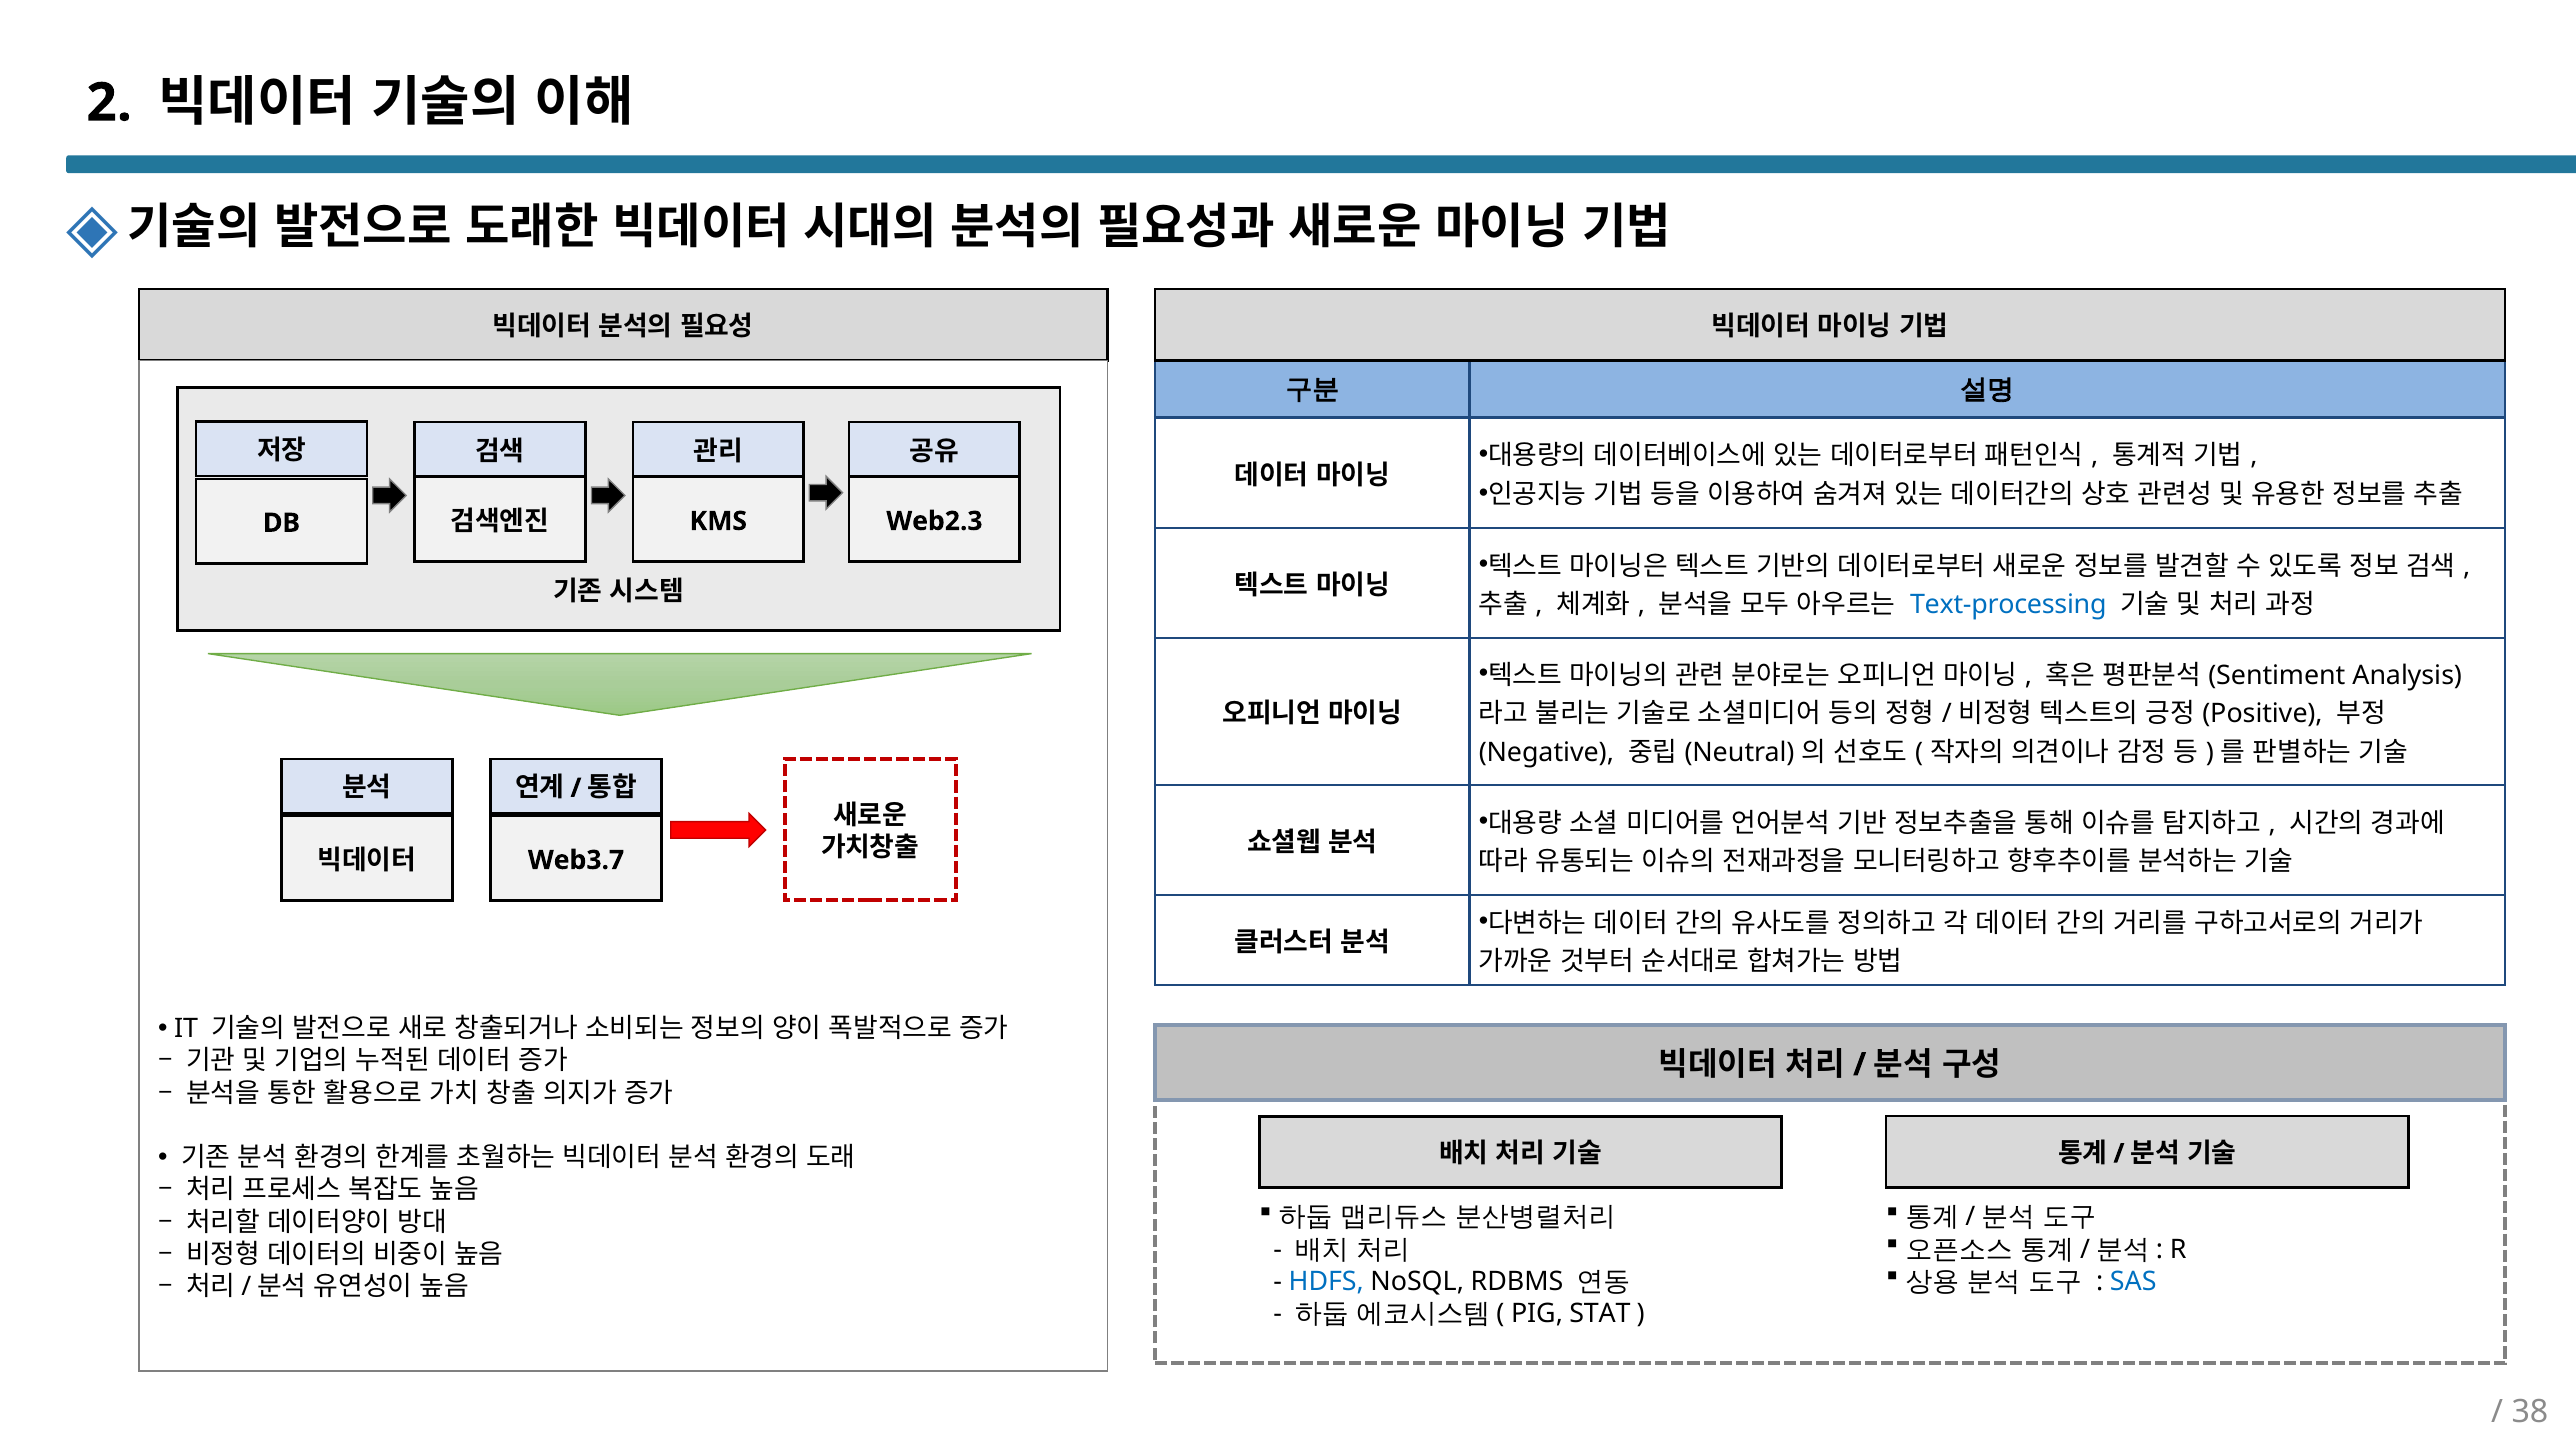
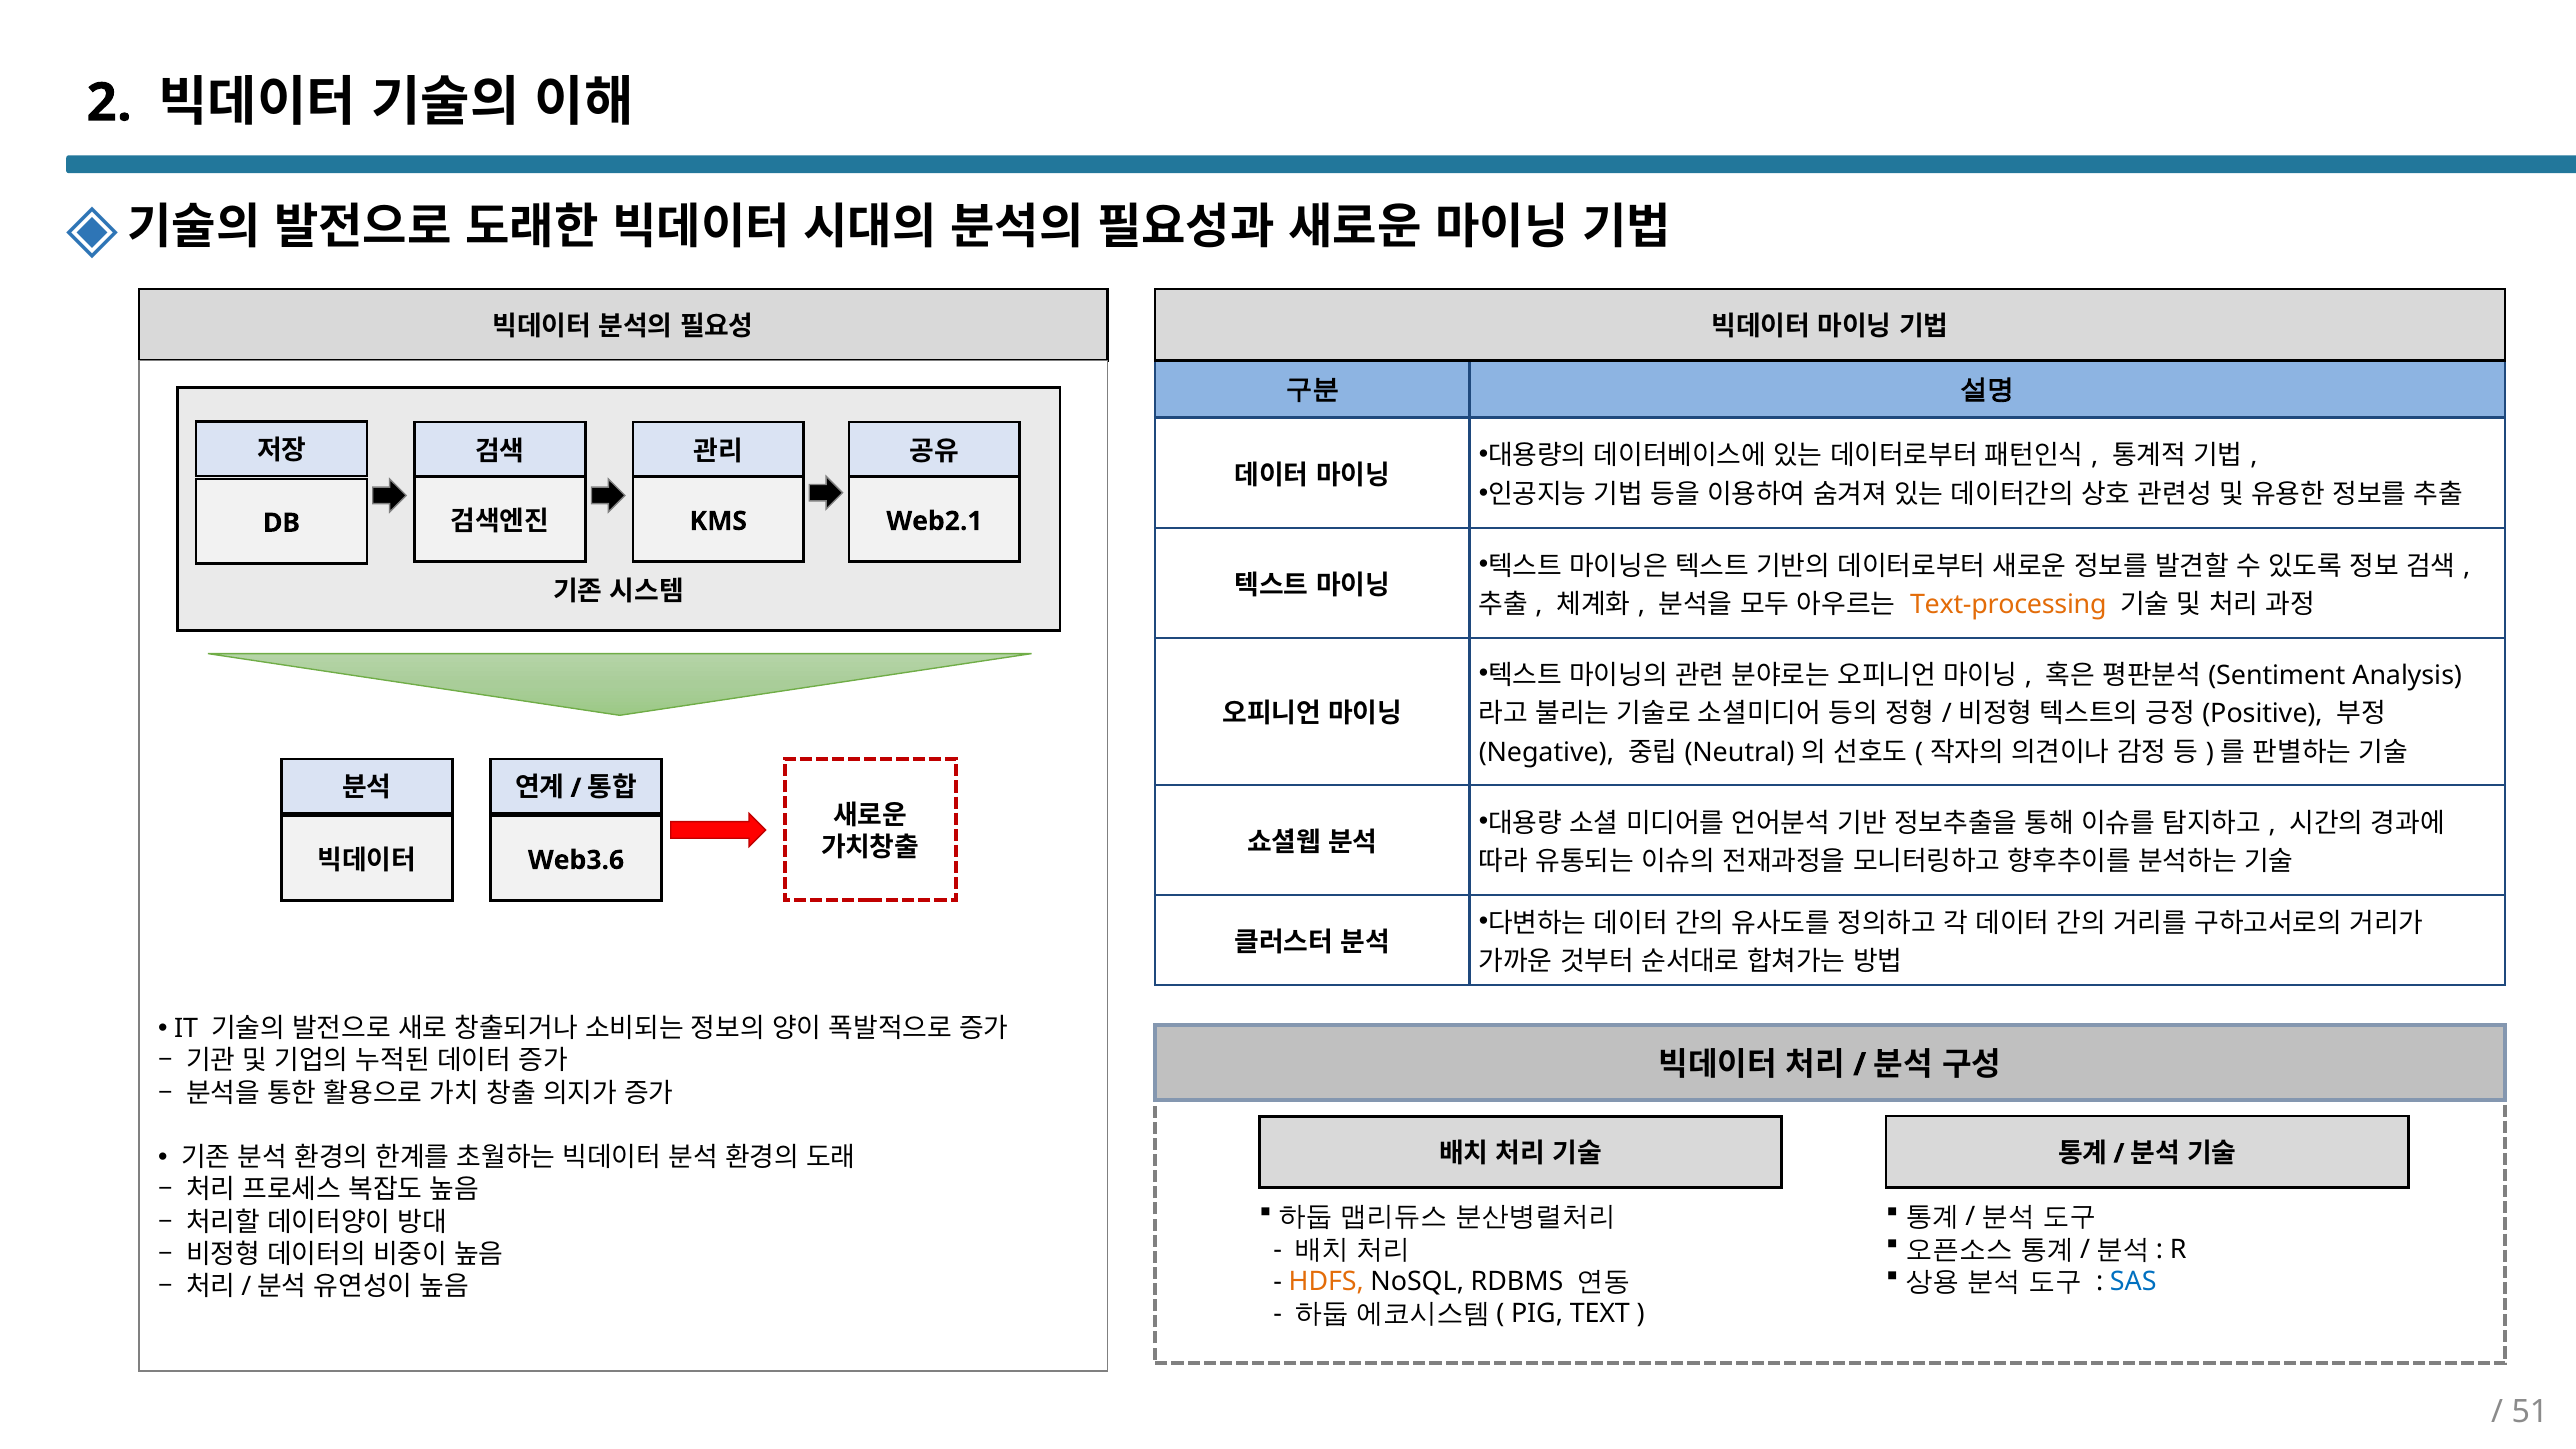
Web2.3: Web2.3 -> Web2.1 (934, 521)
Text-processing colour: blue -> orange (2008, 605)
Web3.7: Web3.7 -> Web3.6 (576, 860)
HDFS colour: blue -> orange (1326, 1282)
STAT: STAT -> TEXT (1600, 1314)
38: 38 -> 51 (2530, 1412)
